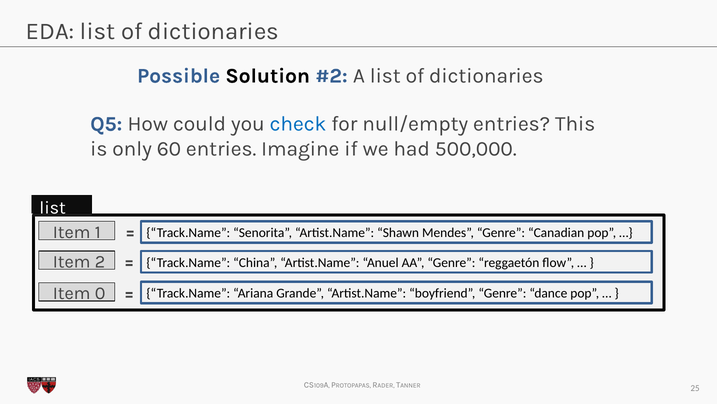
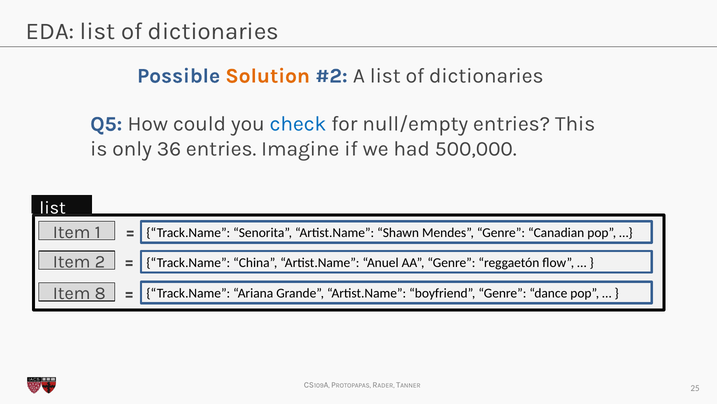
Solution colour: black -> orange (268, 76)
60: 60 -> 36 (169, 149)
0: 0 -> 8 (100, 293)
